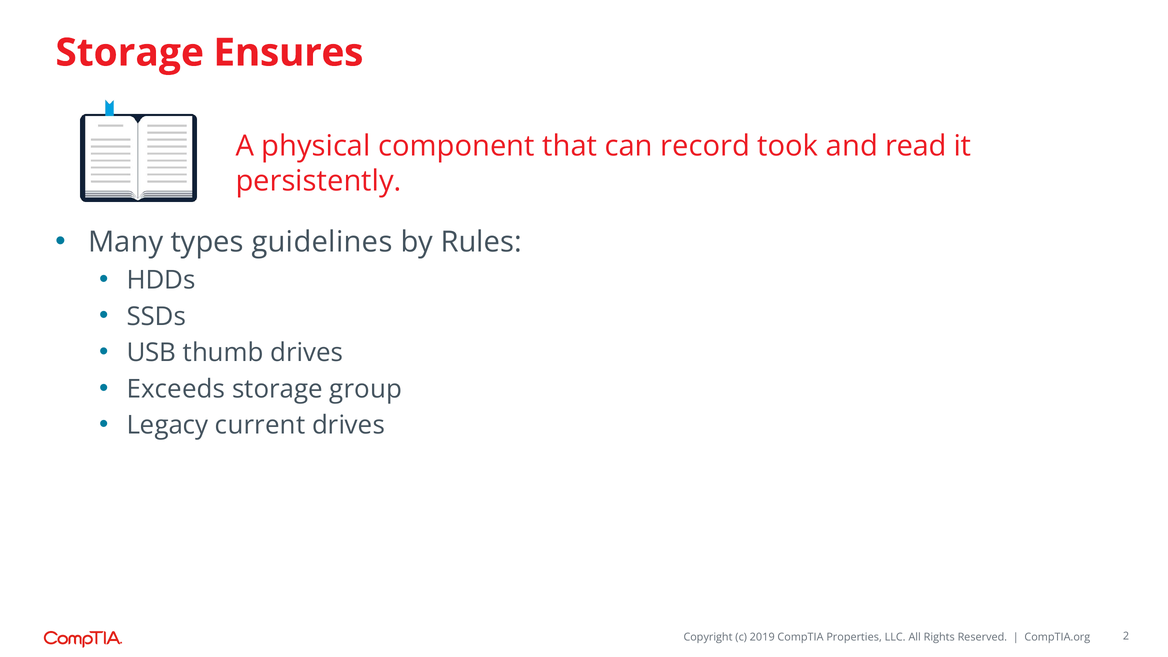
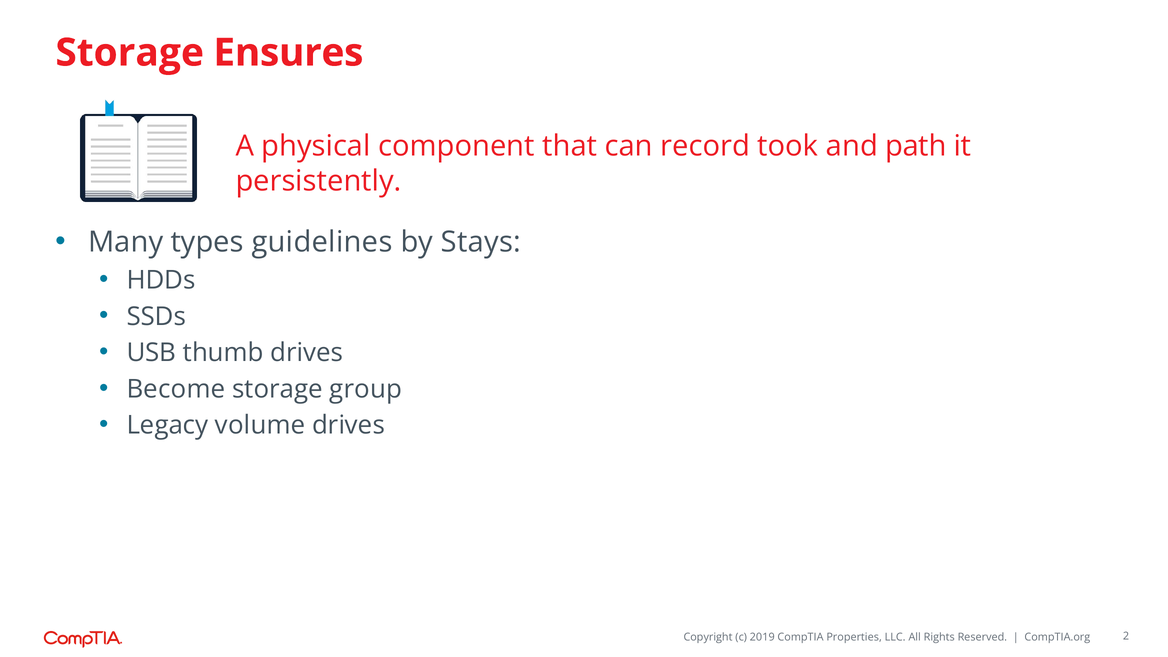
read: read -> path (916, 146)
Rules: Rules -> Stays (481, 242)
Exceeds: Exceeds -> Become (176, 389)
current: current -> volume (260, 425)
